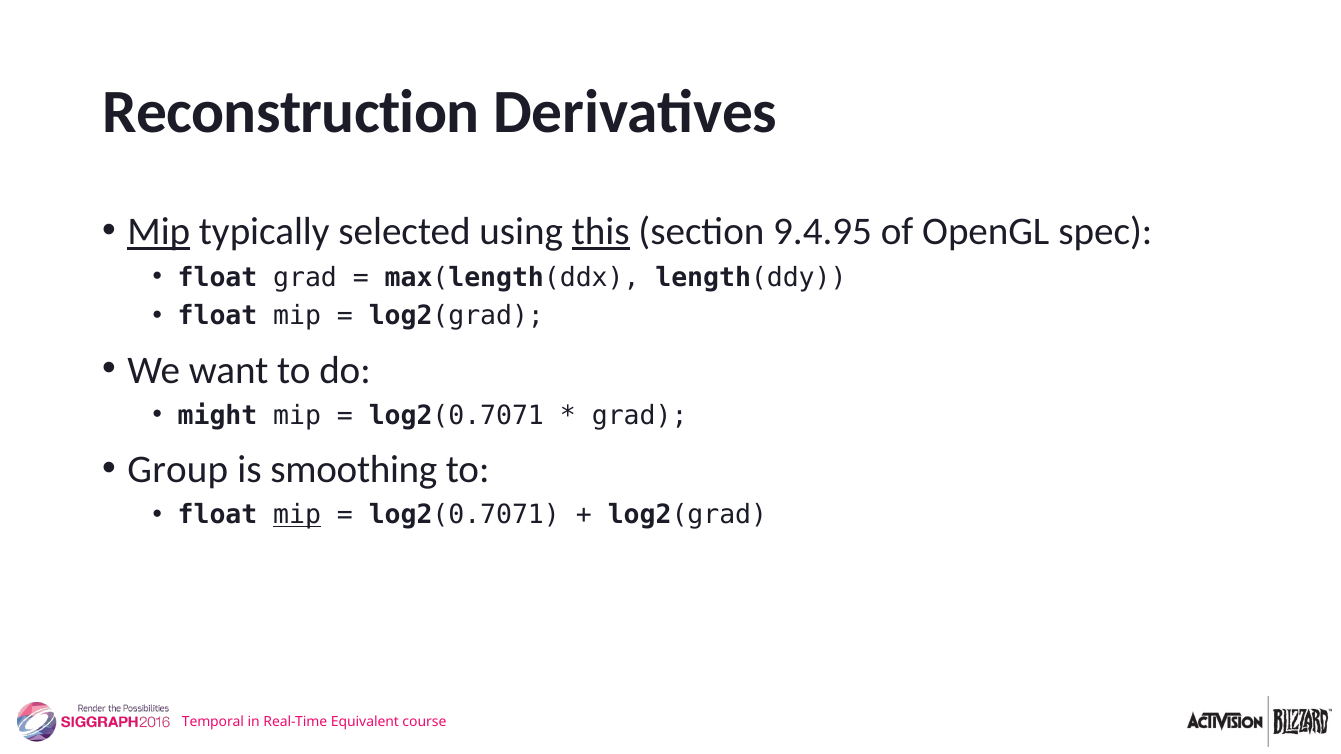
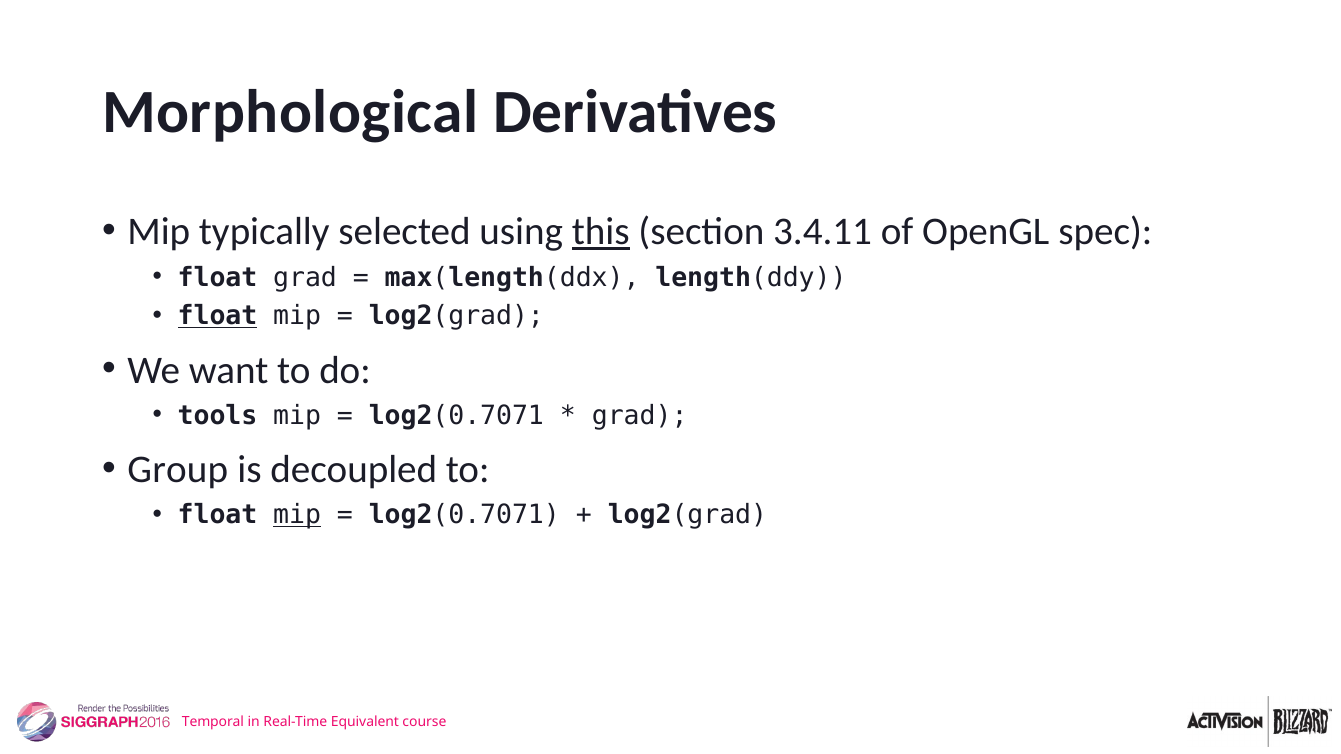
Reconstruction: Reconstruction -> Morphological (290, 113)
Mip underline: present -> none (159, 232)
9.4.95: 9.4.95 -> 3.4.11 (823, 232)
float underline: none -> present (218, 316)
might: might -> tools (218, 416)
smoothing: smoothing -> decoupled (354, 470)
